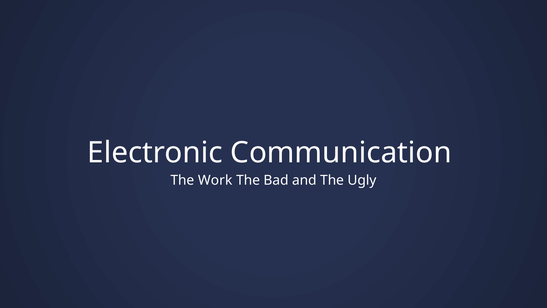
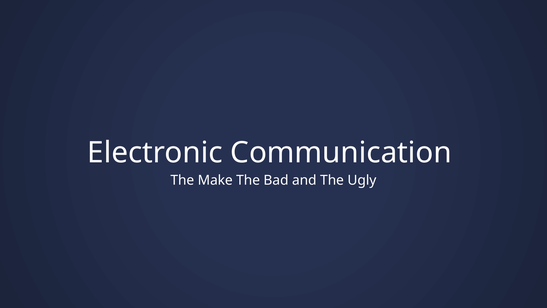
Work: Work -> Make (215, 180)
